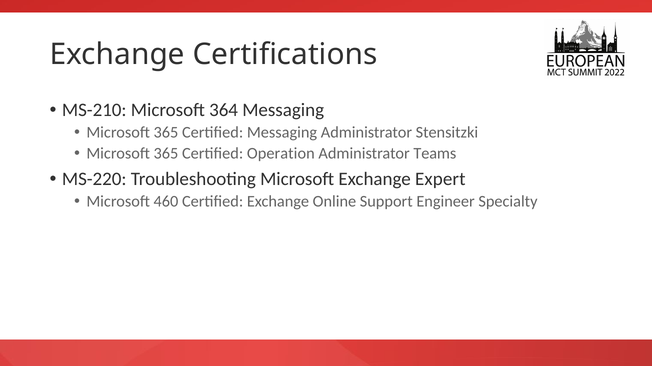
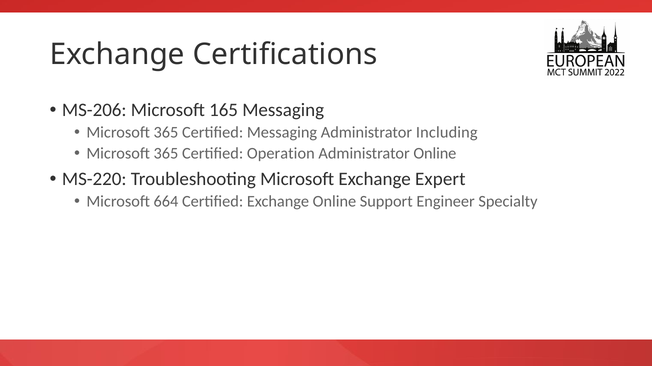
MS-210: MS-210 -> MS-206 (94, 110)
364: 364 -> 165 (224, 110)
Stensitzki: Stensitzki -> Including (447, 133)
Administrator Teams: Teams -> Online (435, 154)
460: 460 -> 664 (166, 202)
